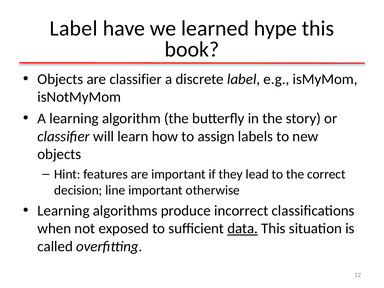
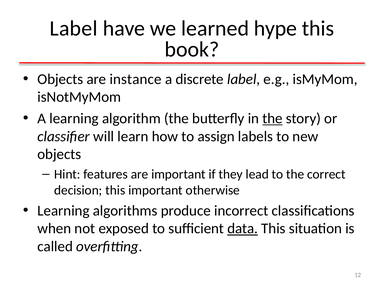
are classifier: classifier -> instance (136, 79)
the underline: none -> present (273, 118)
decision line: line -> this (115, 190)
